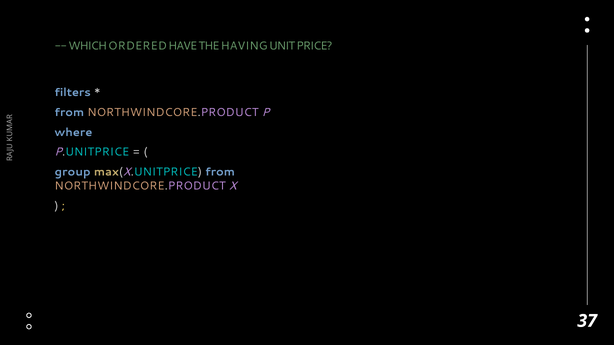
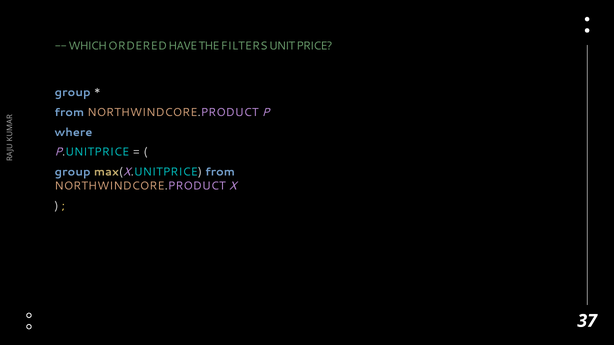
HAVING: HAVING -> FILTERS (244, 46)
filters: filters -> group (73, 92)
